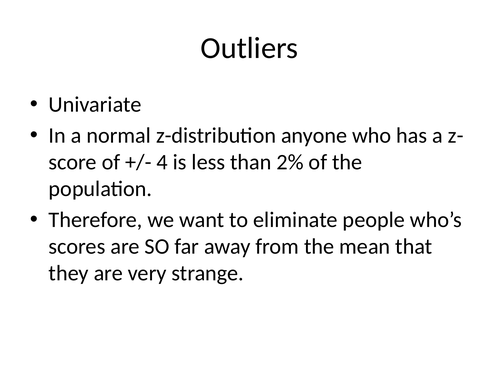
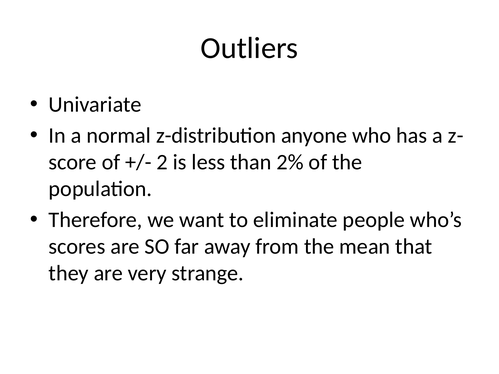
4: 4 -> 2 (162, 162)
